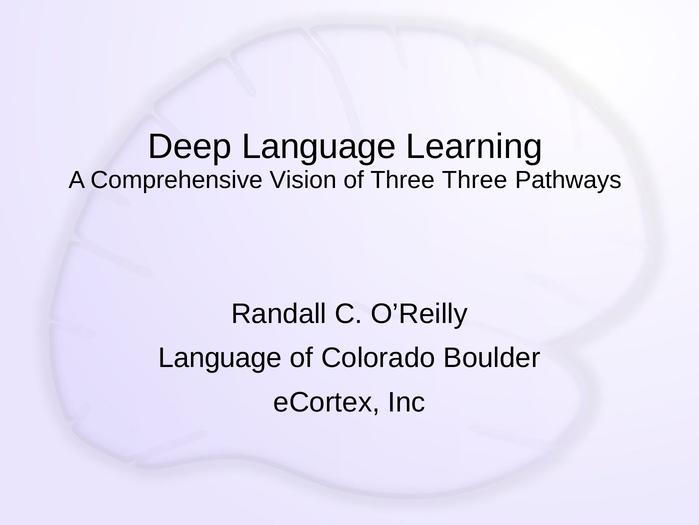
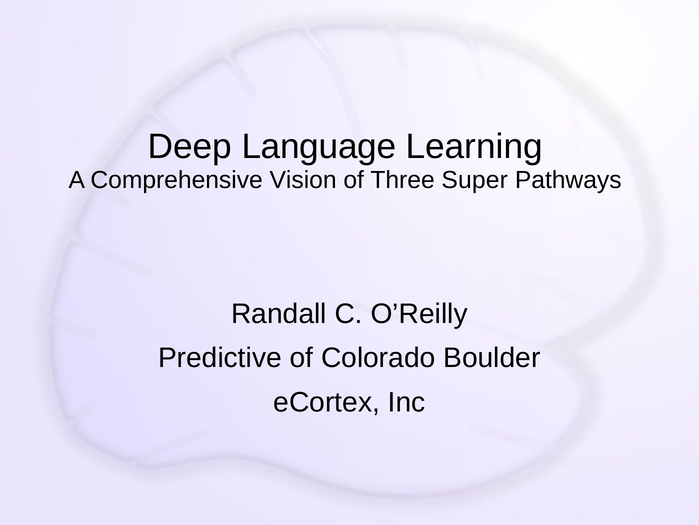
Three Three: Three -> Super (475, 180)
Language: Language -> Predictive (220, 358)
